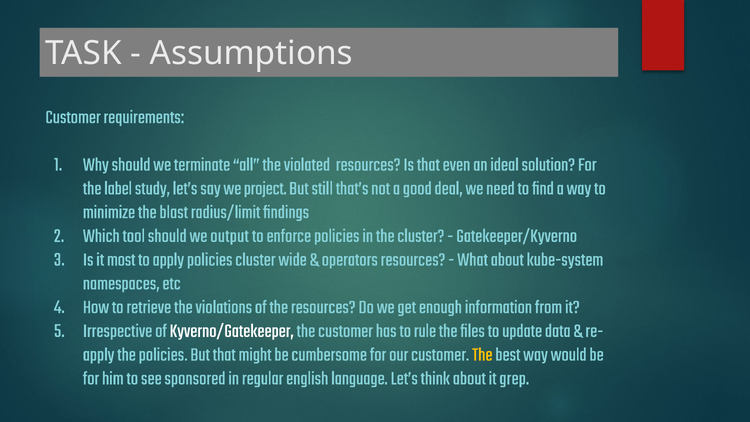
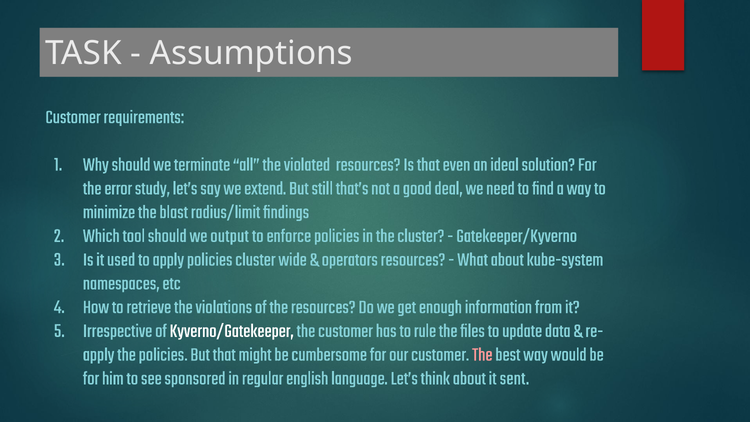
label: label -> error (118, 188)
project: project -> extend (265, 188)
most: most -> used (121, 259)
The colour: yellow -> pink (482, 354)
grep: grep -> sent (514, 378)
